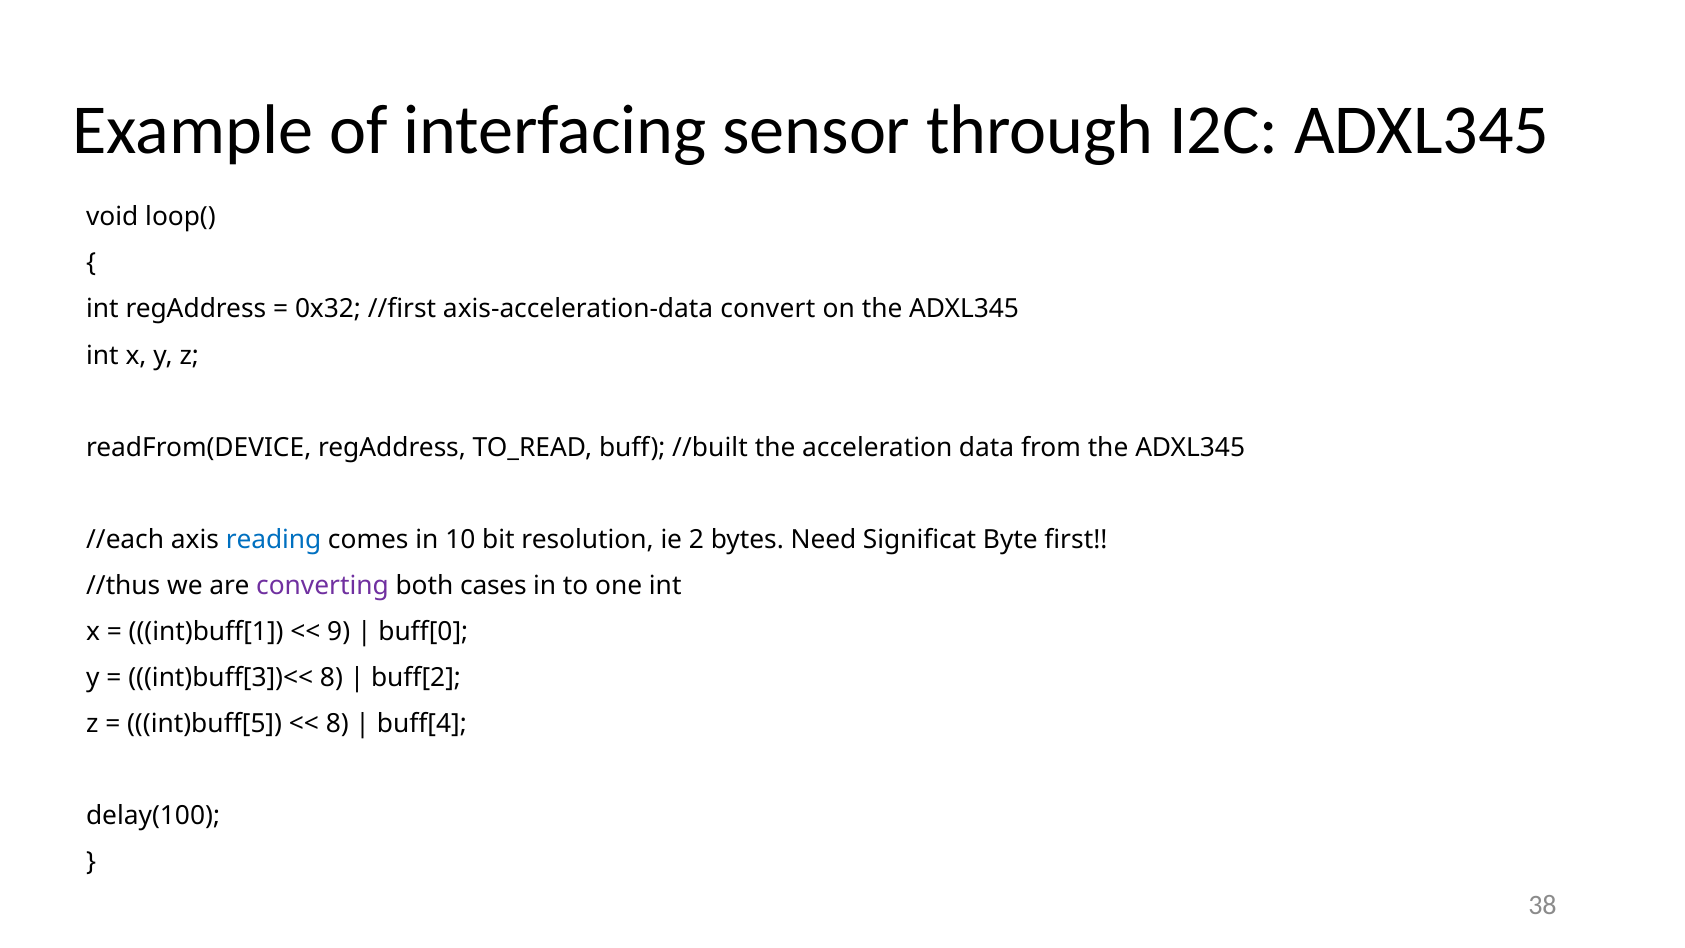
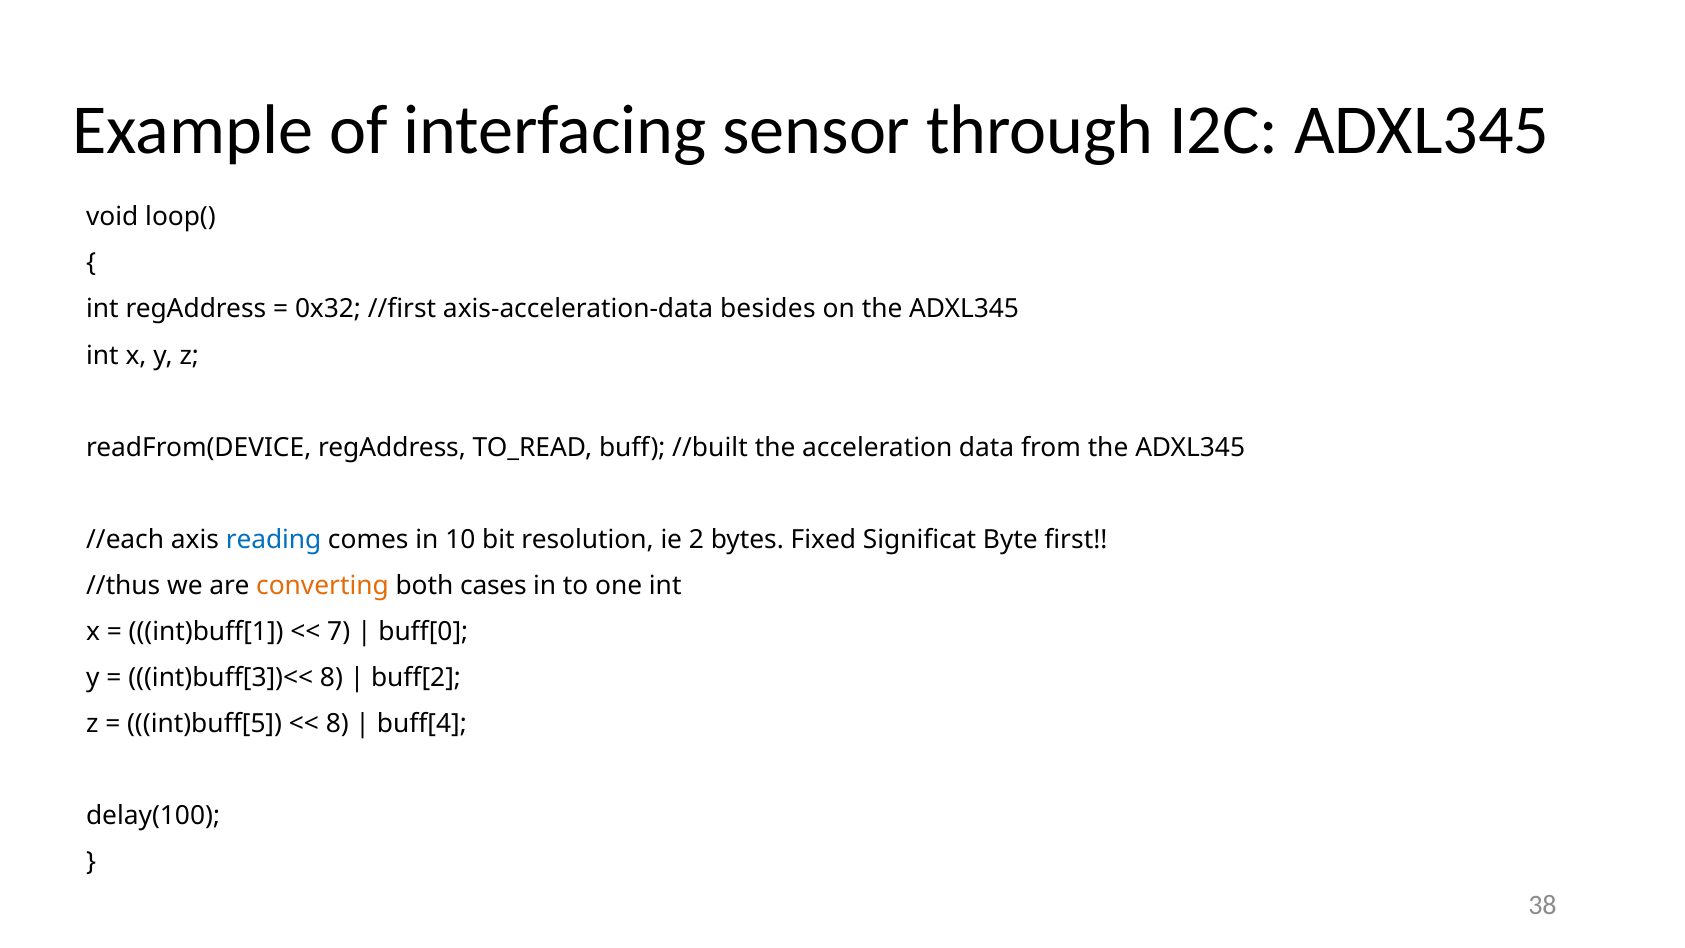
convert: convert -> besides (768, 309)
Need: Need -> Fixed (823, 539)
converting colour: purple -> orange (322, 585)
9: 9 -> 7 (339, 631)
